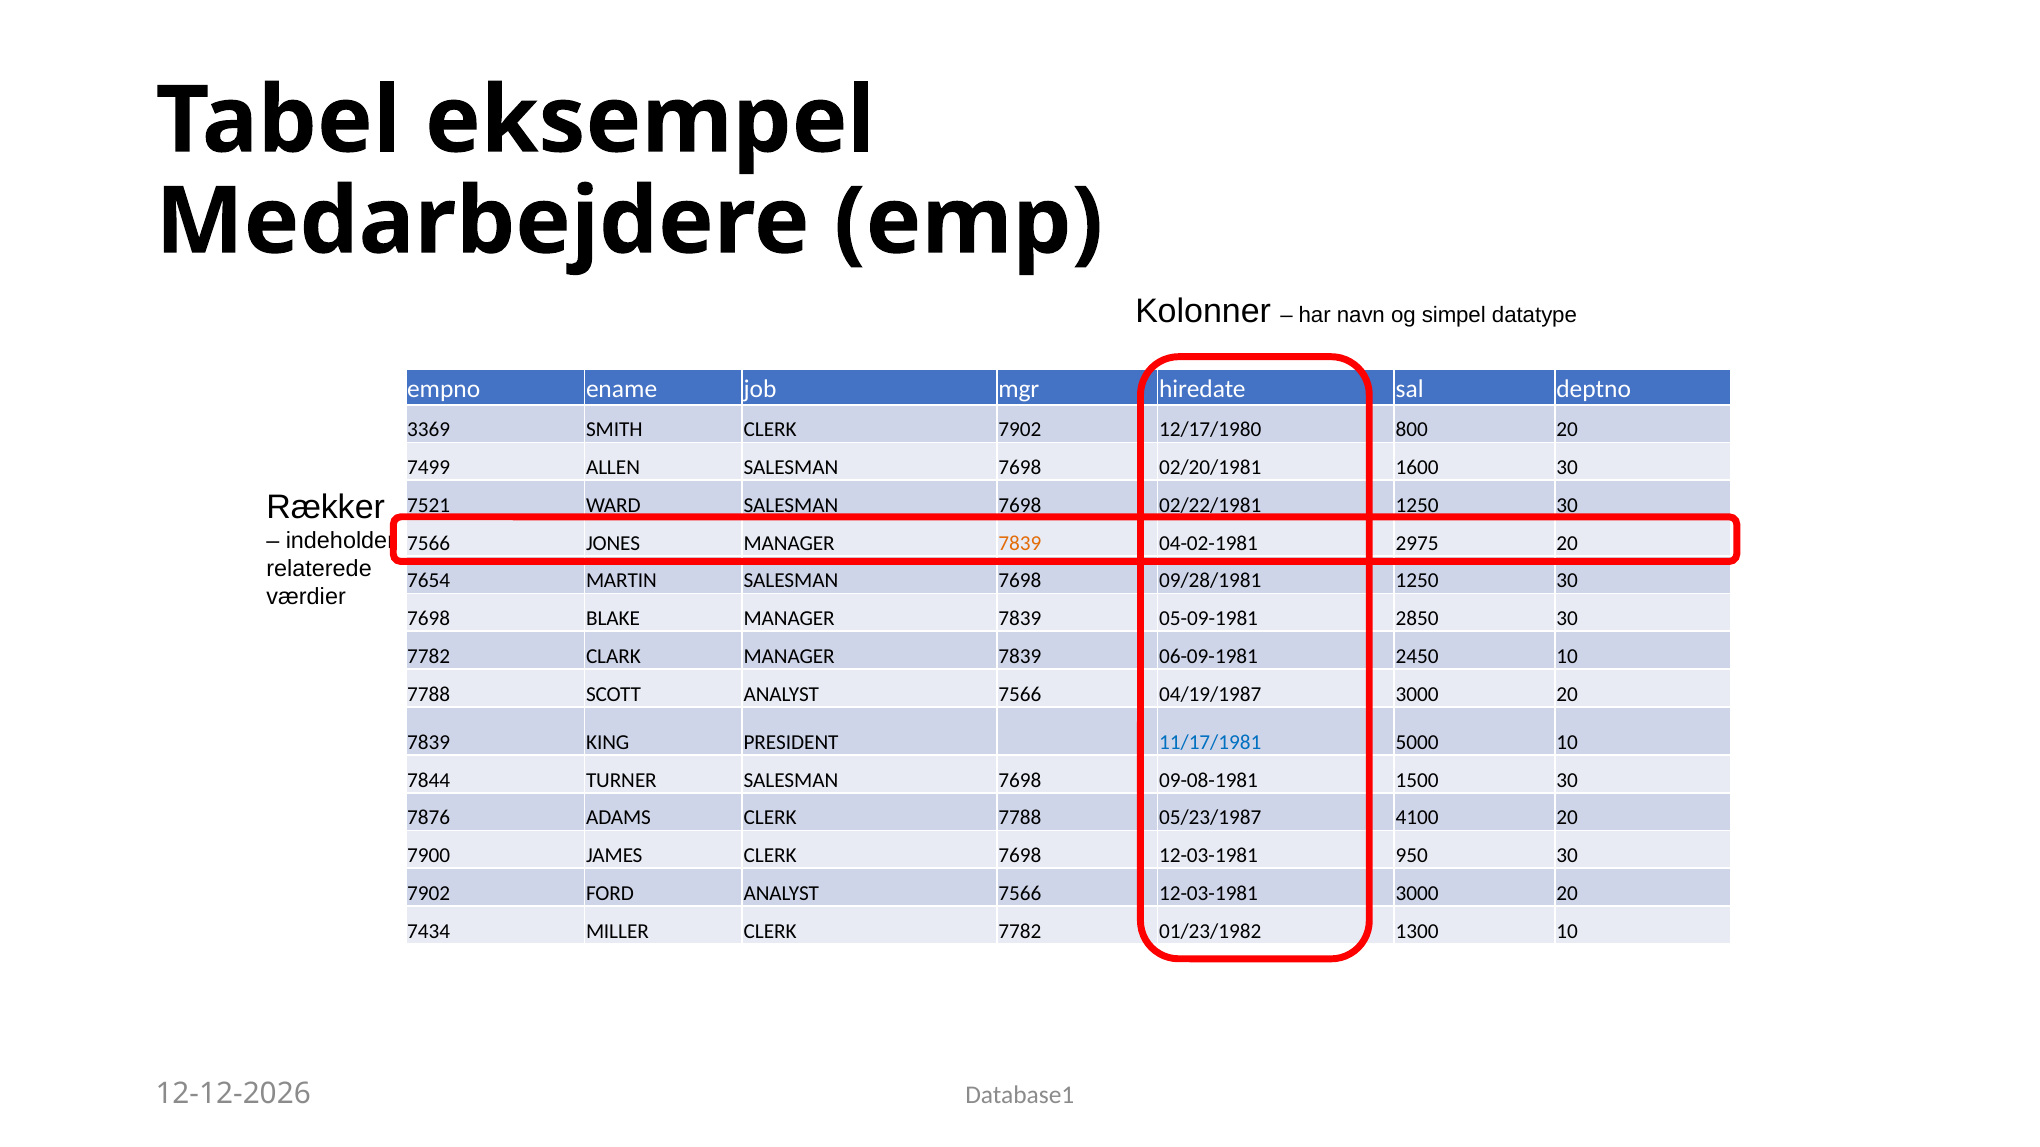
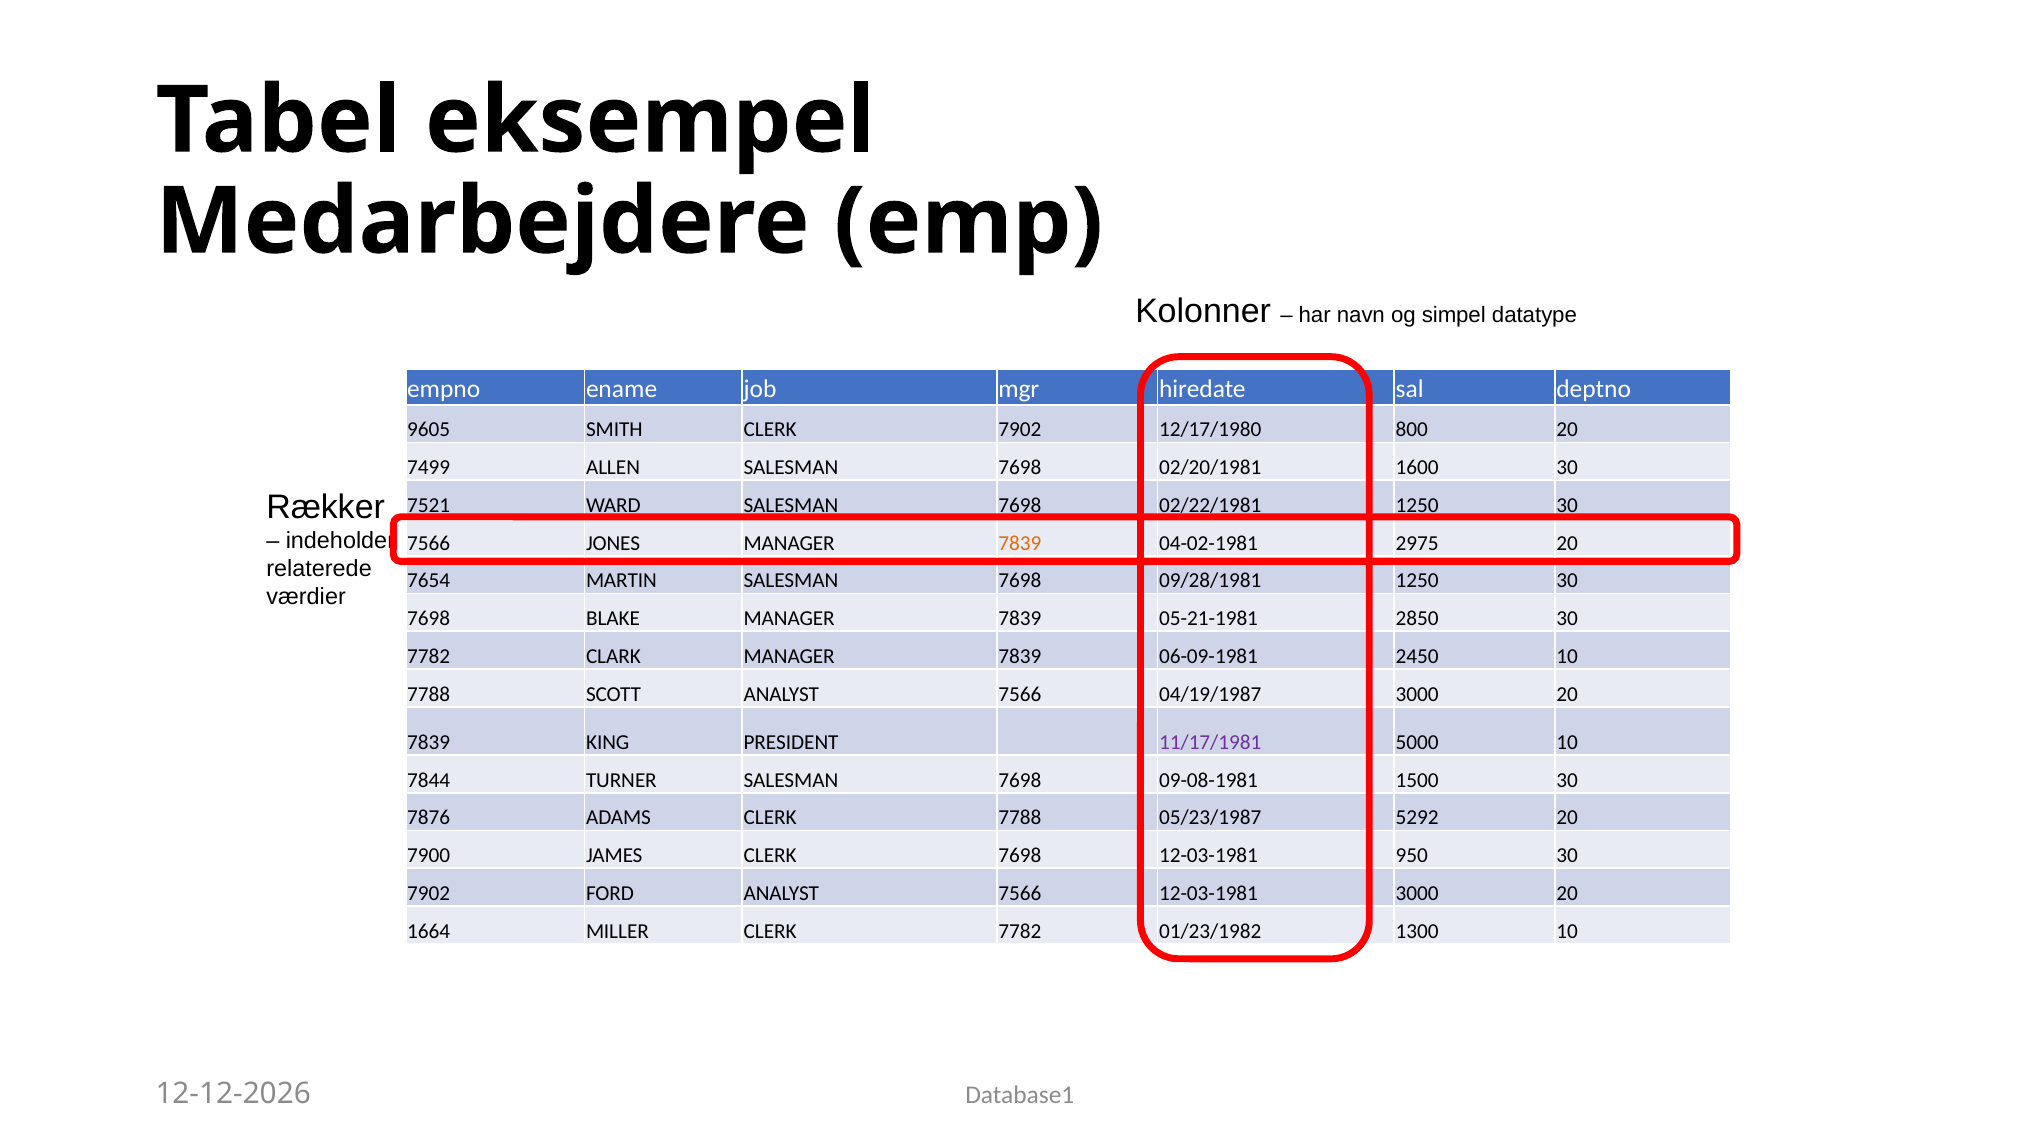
3369: 3369 -> 9605 (429, 430)
05-09-1981: 05-09-1981 -> 05-21-1981 (1209, 619)
11/17/1981 colour: blue -> purple (1210, 743)
4100: 4100 -> 5292 (1417, 818)
7434: 7434 -> 1664 (429, 932)
